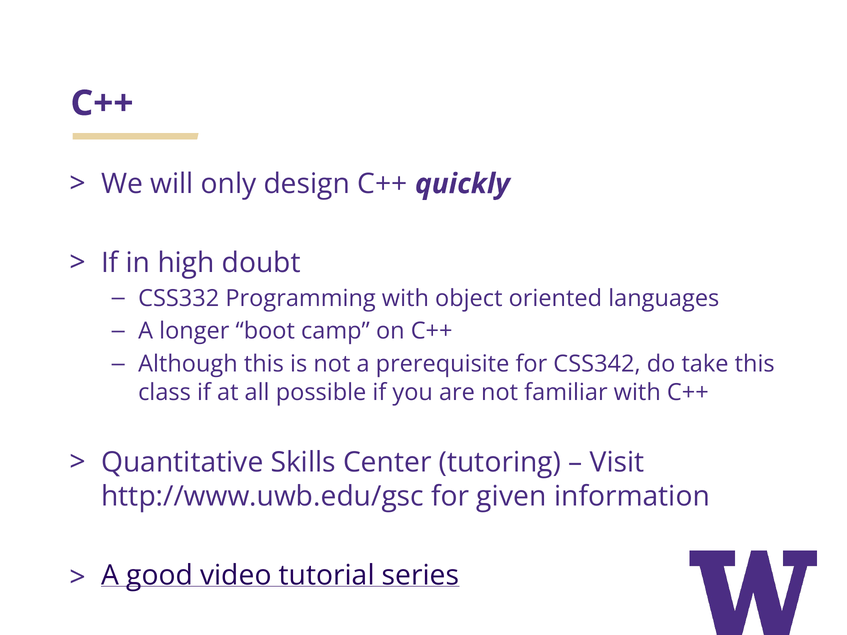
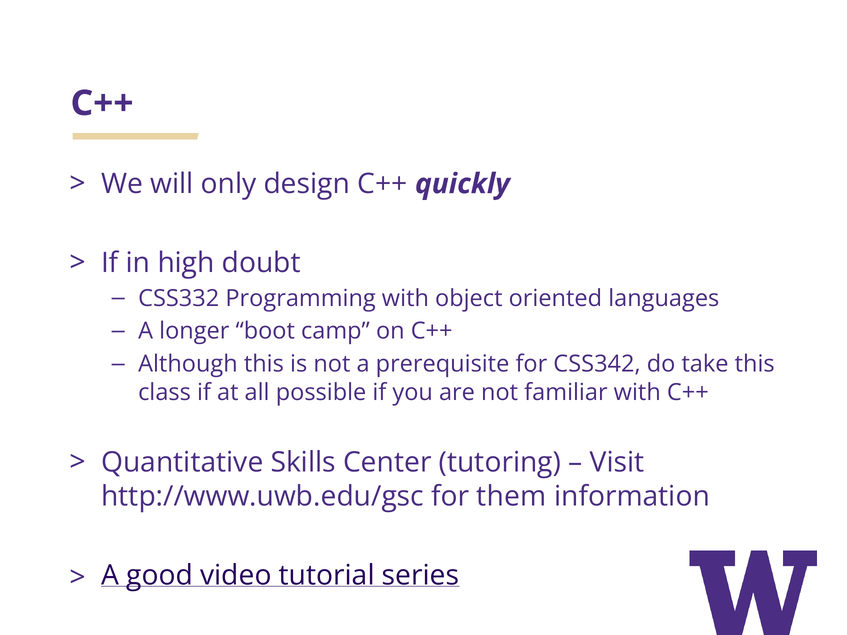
given: given -> them (512, 496)
